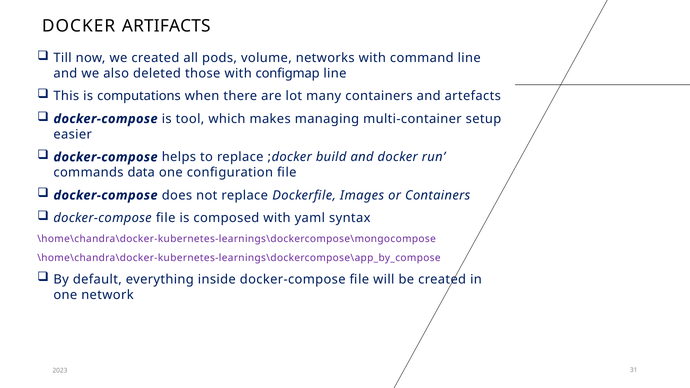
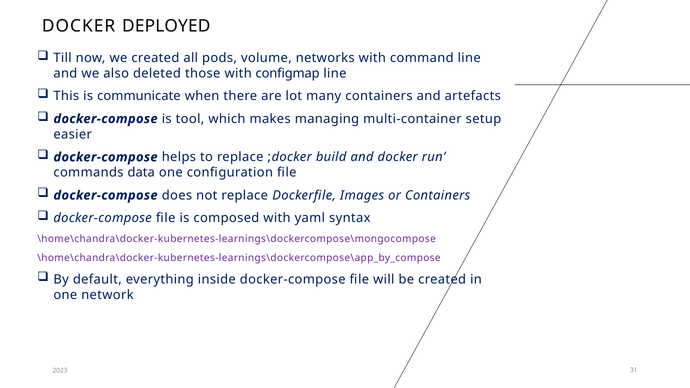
ARTIFACTS: ARTIFACTS -> DEPLOYED (166, 26)
computations: computations -> communicate (139, 96)
